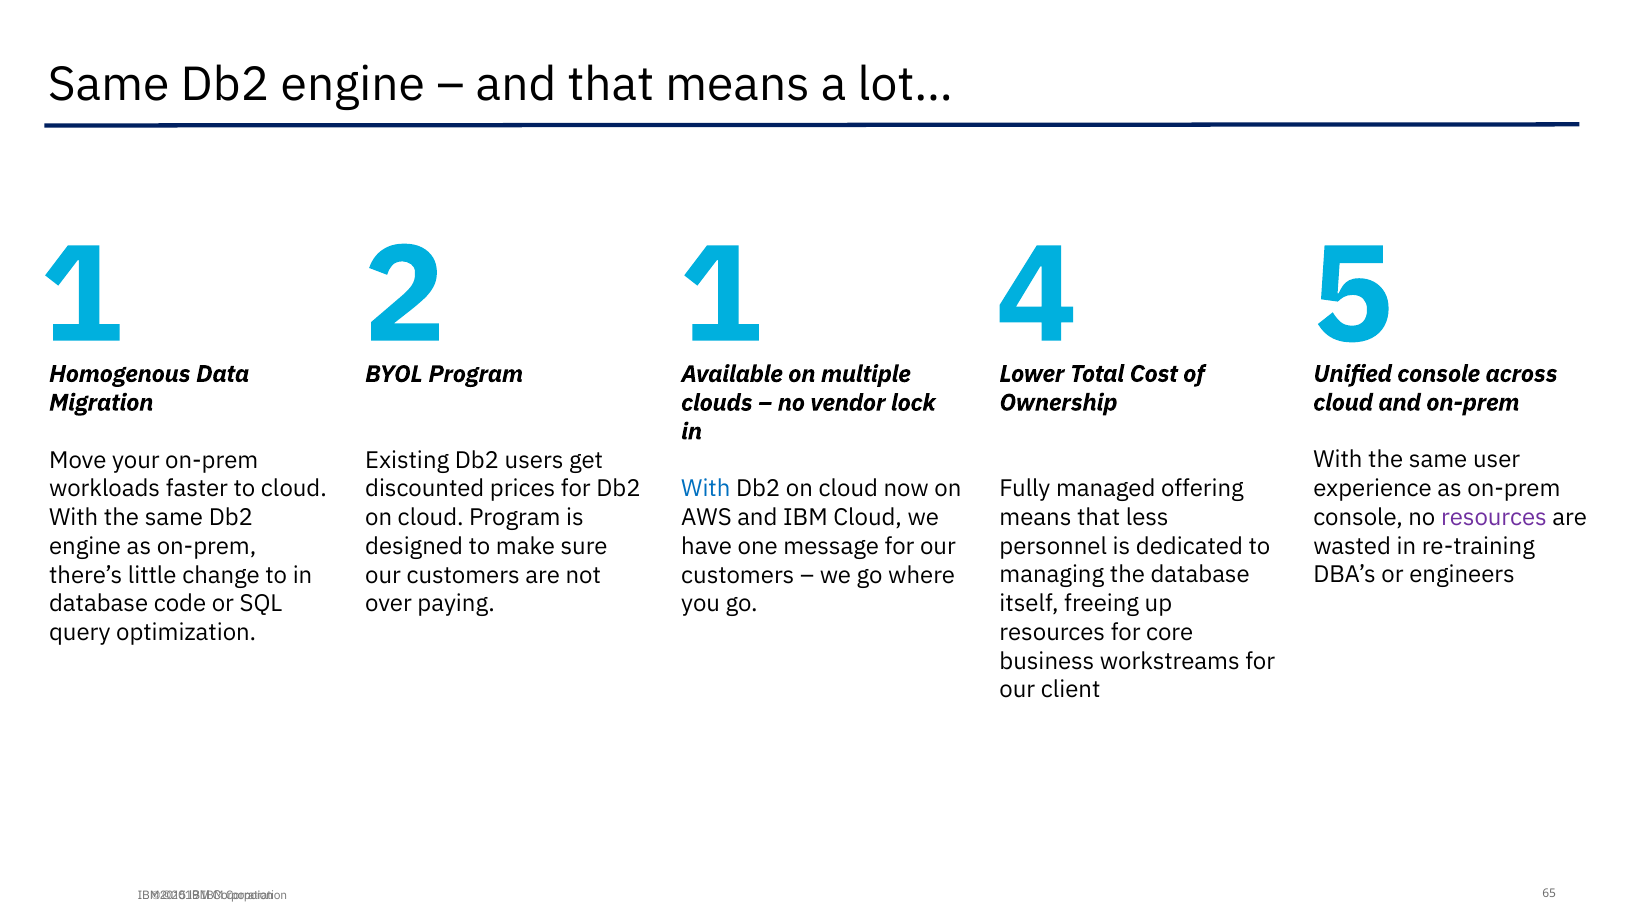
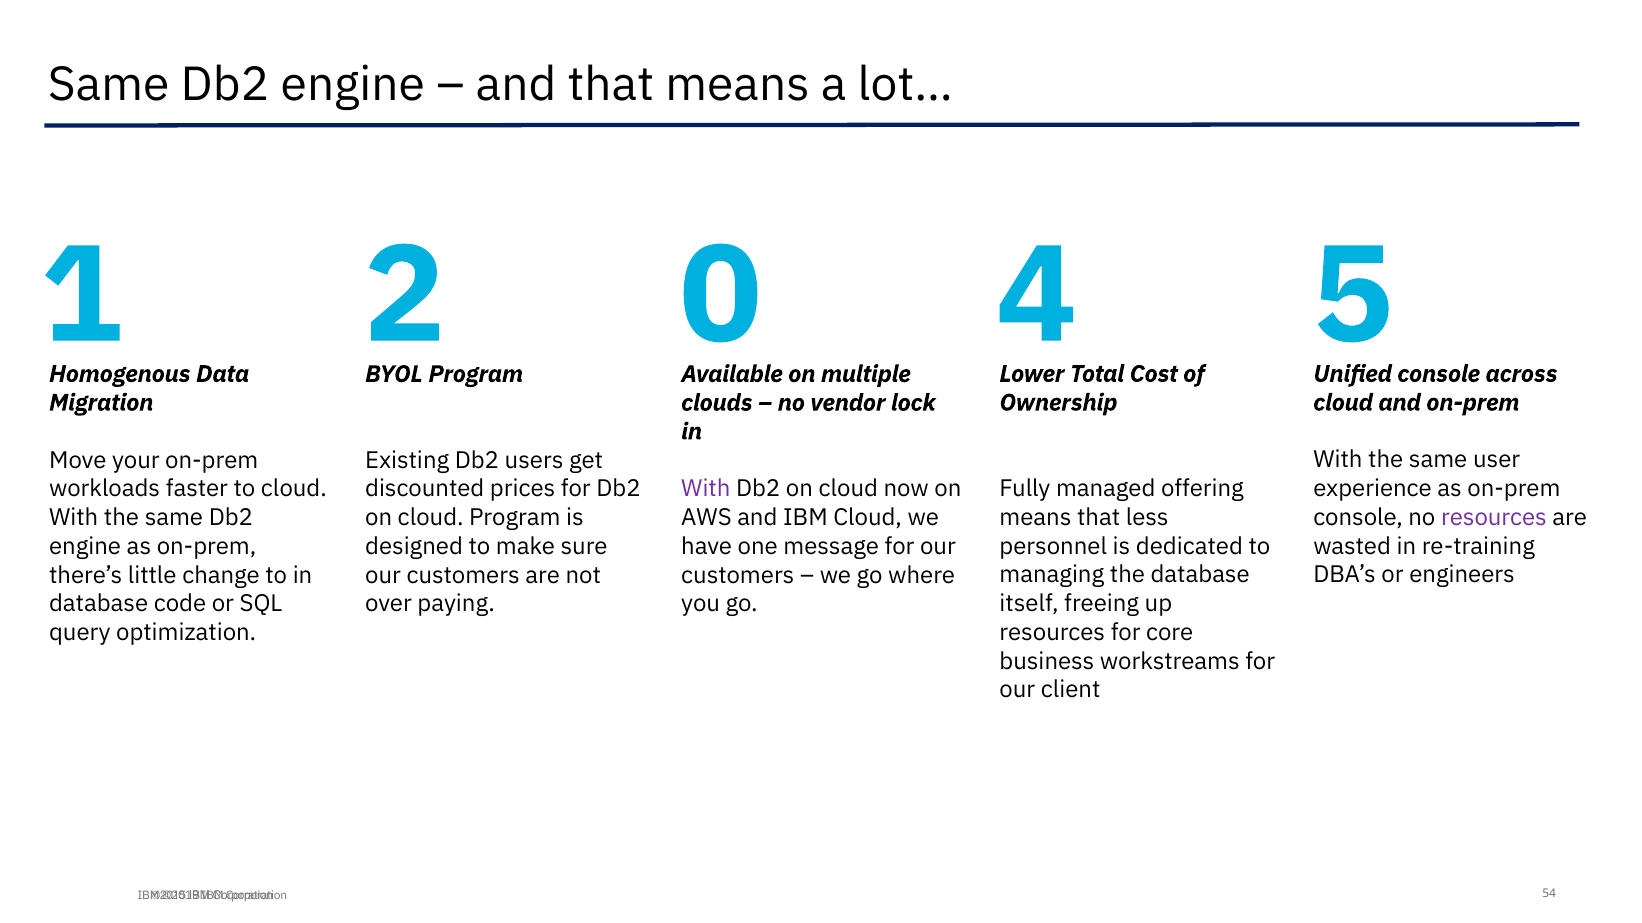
1: 1 -> 0 (721, 296)
With colour: blue -> purple (706, 489)
65: 65 -> 54 (1549, 894)
